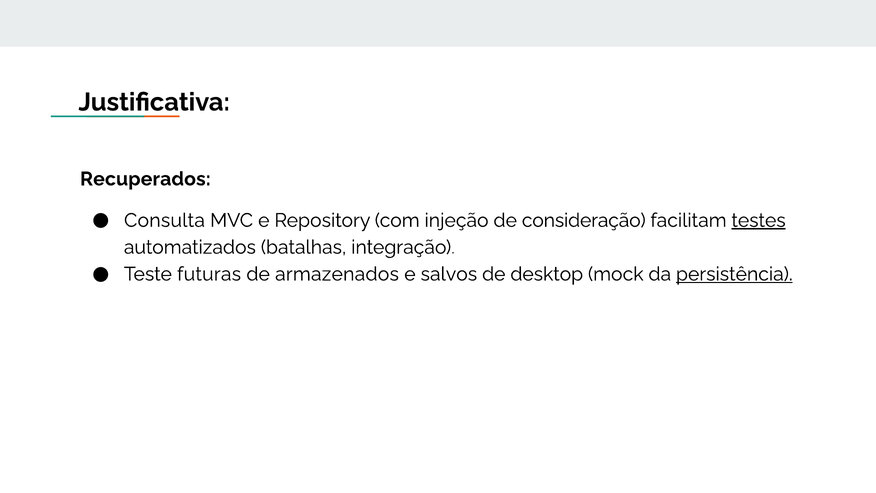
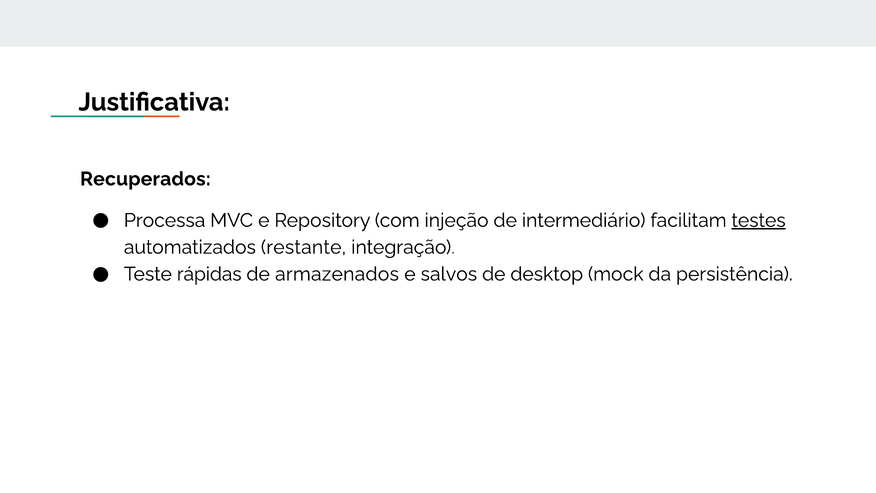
Consulta: Consulta -> Processa (165, 220)
consideração: consideração -> intermediário (584, 220)
batalhas: batalhas -> restante (303, 247)
futuras: futuras -> rápidas (209, 274)
persistência underline: present -> none (734, 274)
